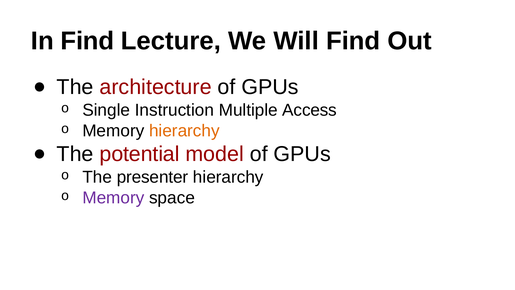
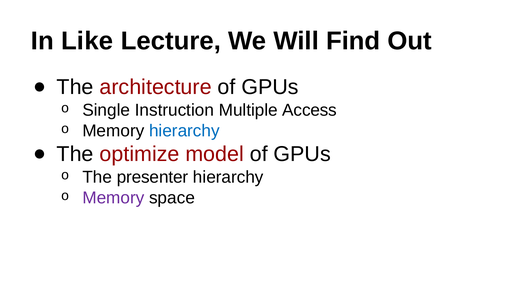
In Find: Find -> Like (87, 41)
hierarchy colour: orange -> blue (184, 131)
potential: potential -> optimize (139, 154)
